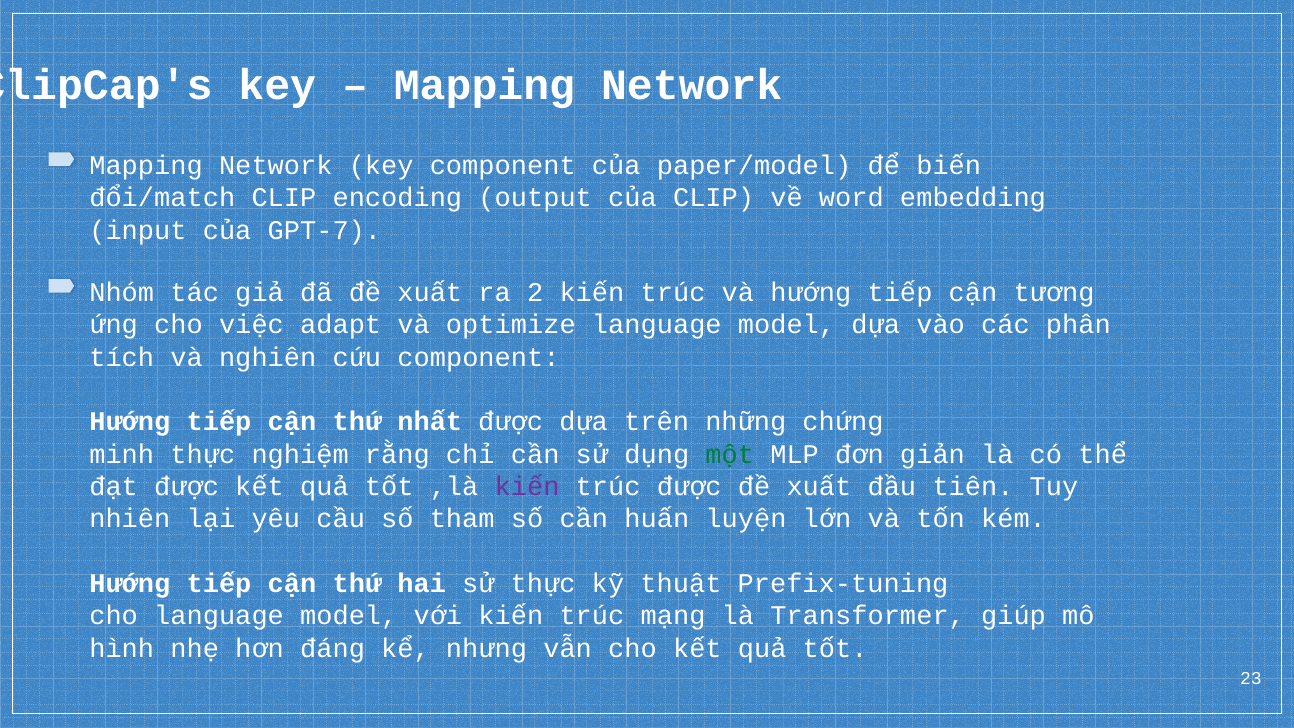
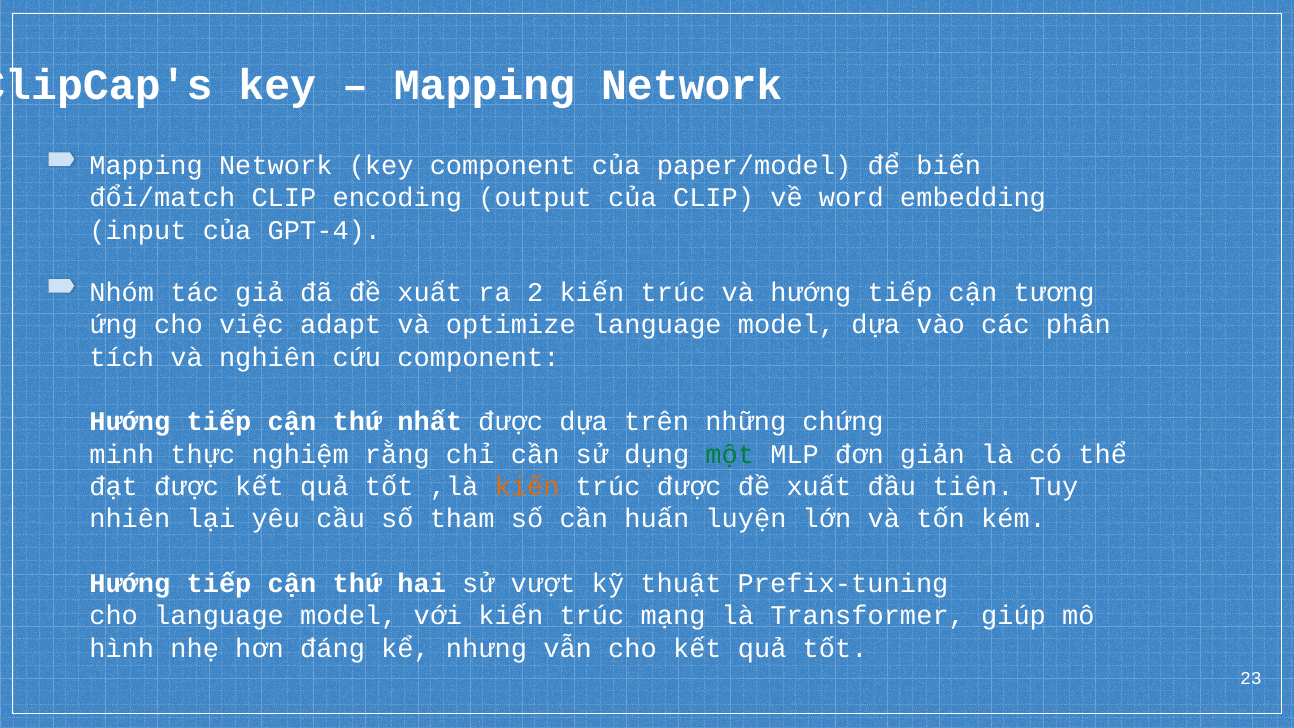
GPT-7: GPT-7 -> GPT-4 (324, 230)
kiến colour: purple -> orange (527, 487)
sử thực: thực -> vượt (543, 584)
